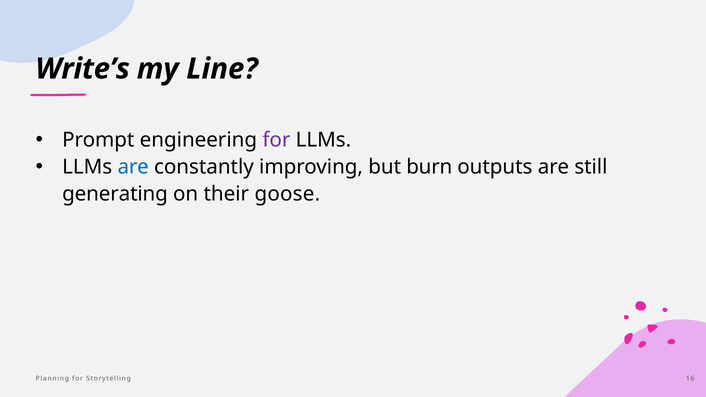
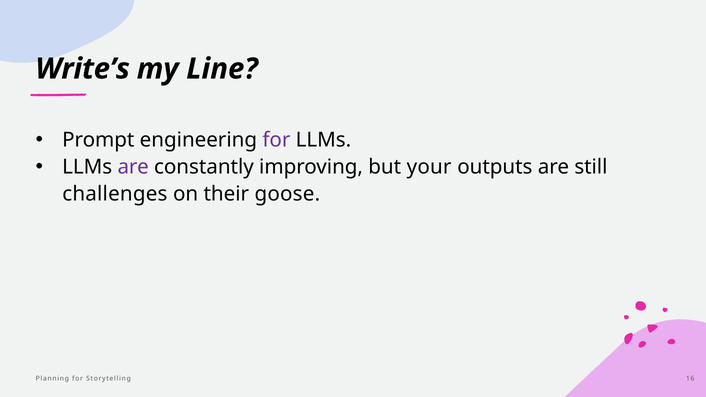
are colour: blue -> purple (133, 167)
burn: burn -> your (429, 167)
generating: generating -> challenges (115, 194)
